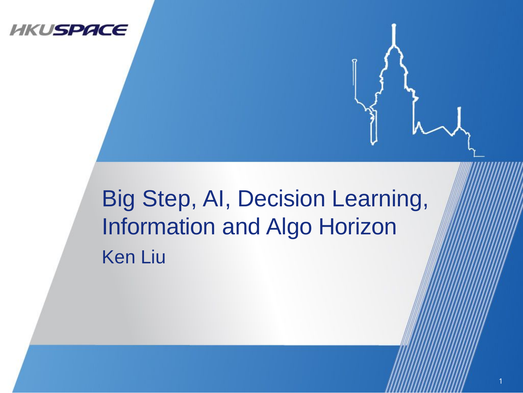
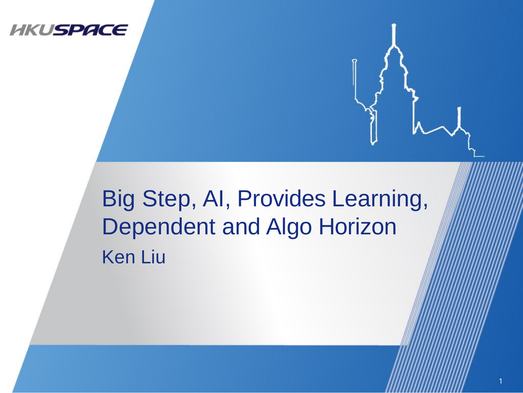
Decision: Decision -> Provides (282, 199)
Information: Information -> Dependent (159, 226)
